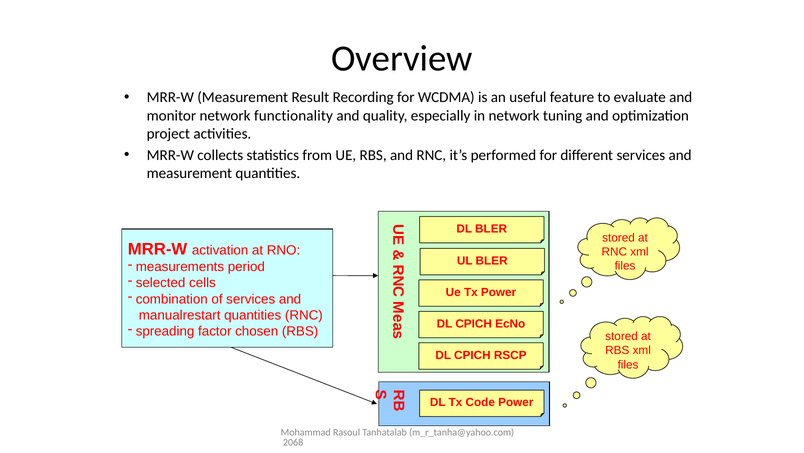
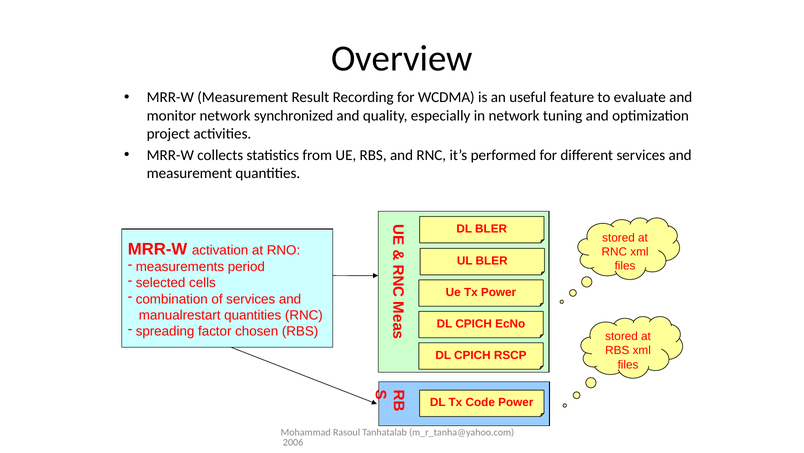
functionality: functionality -> synchronized (294, 115)
2068: 2068 -> 2006 (293, 442)
